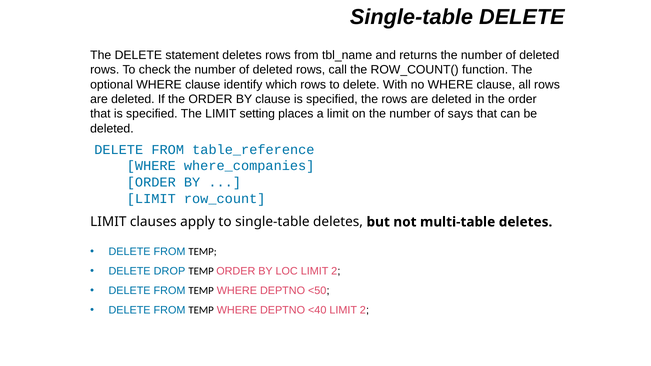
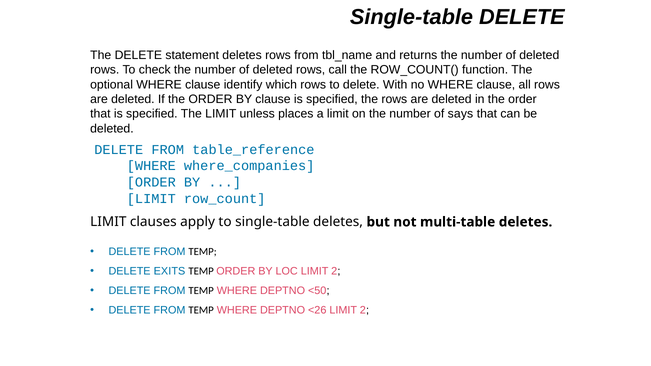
setting: setting -> unless (257, 114)
DROP: DROP -> EXITS (169, 272)
<40: <40 -> <26 (317, 311)
